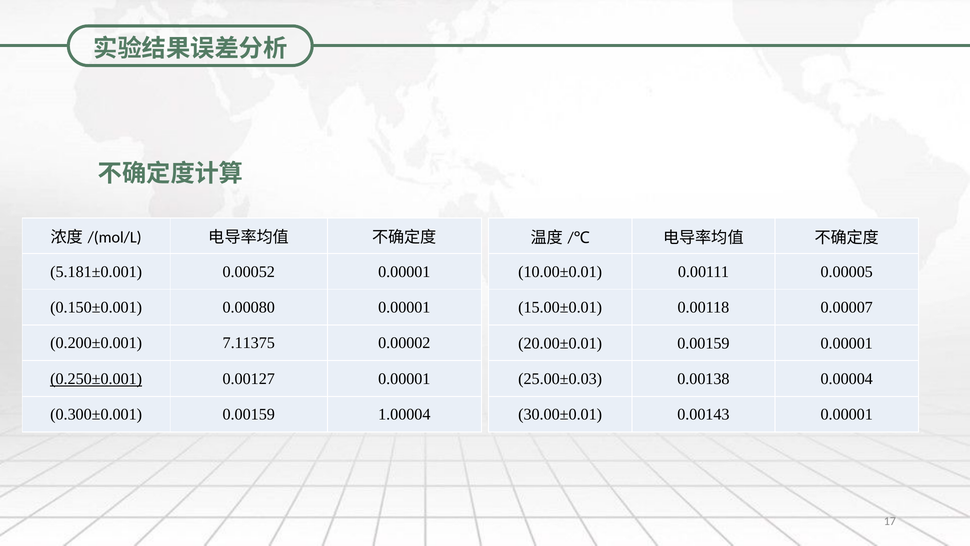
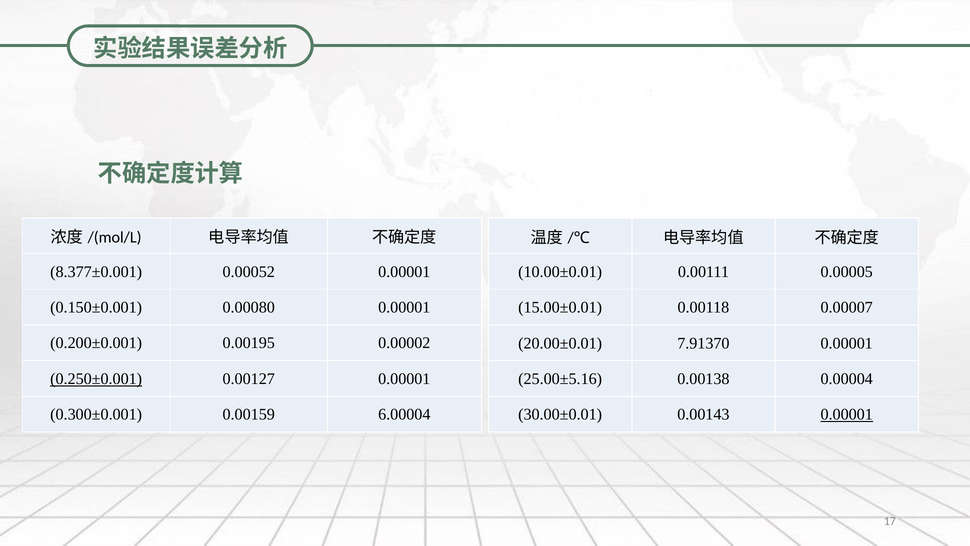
5.181±0.001: 5.181±0.001 -> 8.377±0.001 (96, 272)
7.11375: 7.11375 -> 0.00195 (249, 343)
20.00±0.01 0.00159: 0.00159 -> 7.91370 (703, 343)
25.00±0.03: 25.00±0.03 -> 25.00±5.16 (560, 379)
1.00004: 1.00004 -> 6.00004 (404, 414)
0.00001 underline: none -> present (847, 414)
